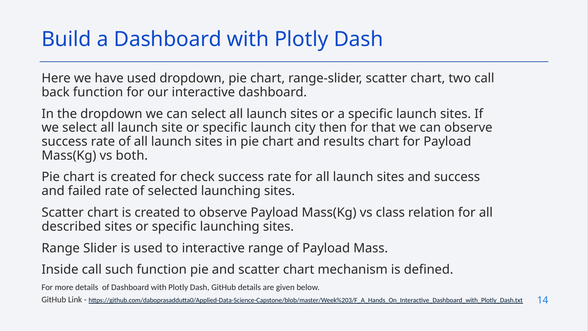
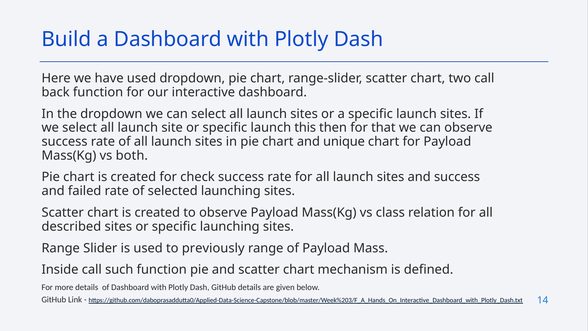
city: city -> this (305, 128)
results: results -> unique (344, 141)
to interactive: interactive -> previously (213, 248)
